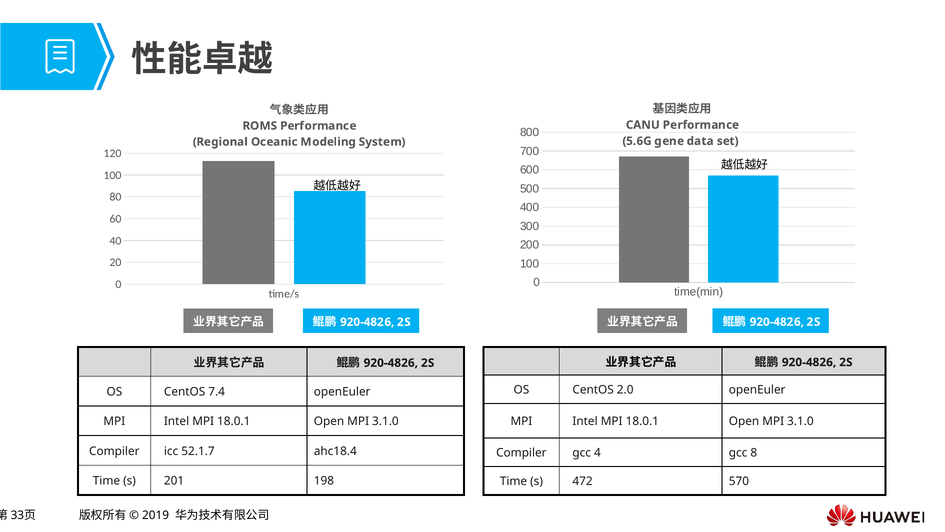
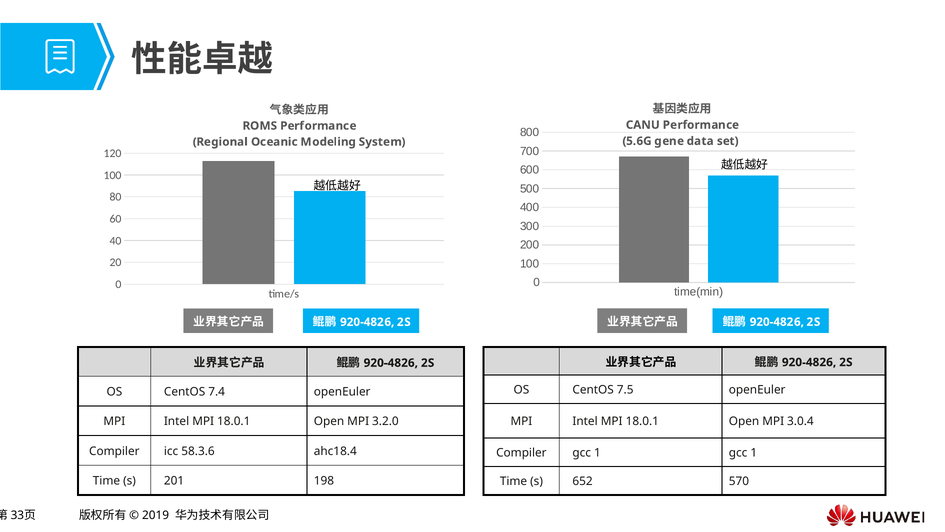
2.0: 2.0 -> 7.5 (625, 390)
3.1.0: 3.1.0 -> 3.2.0 (385, 421)
3.1.0: 3.1.0 -> 3.0.4 (800, 421)
52.1.7: 52.1.7 -> 58.3.6 (198, 451)
Compiler gcc 4: 4 -> 1 (597, 453)
8: 8 -> 1 (754, 453)
472: 472 -> 652 (583, 481)
